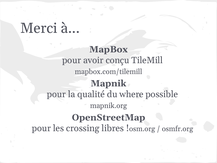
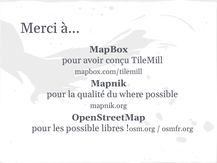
les crossing: crossing -> possible (83, 128)
